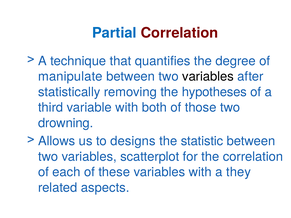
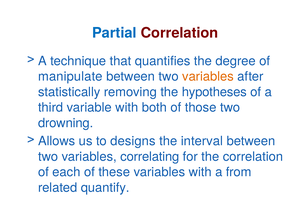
variables colour: black -> orange (208, 77)
statistic: statistic -> interval (202, 141)
scatterplot: scatterplot -> correlating (150, 157)
they: they -> from (239, 172)
aspects: aspects -> quantify (105, 188)
